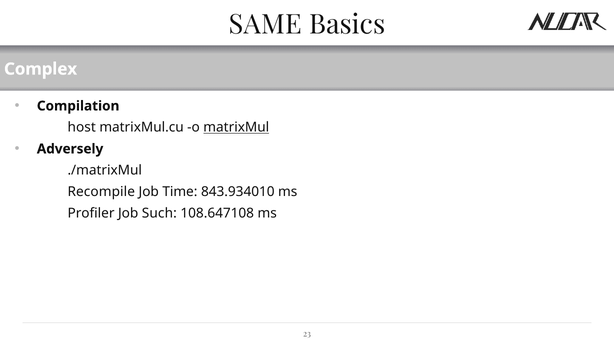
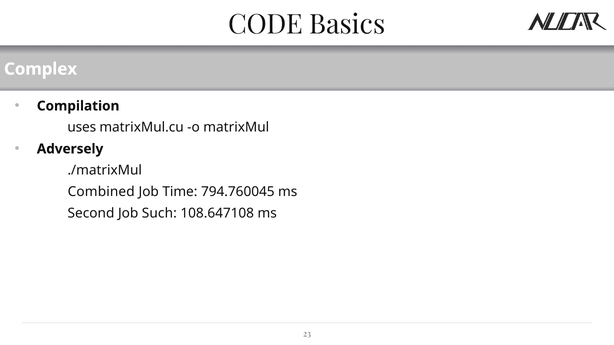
SAME: SAME -> CODE (266, 25)
host: host -> uses (82, 128)
matrixMul underline: present -> none (236, 128)
Recompile: Recompile -> Combined (101, 192)
843.934010: 843.934010 -> 794.760045 (238, 192)
Profiler: Profiler -> Second (91, 214)
